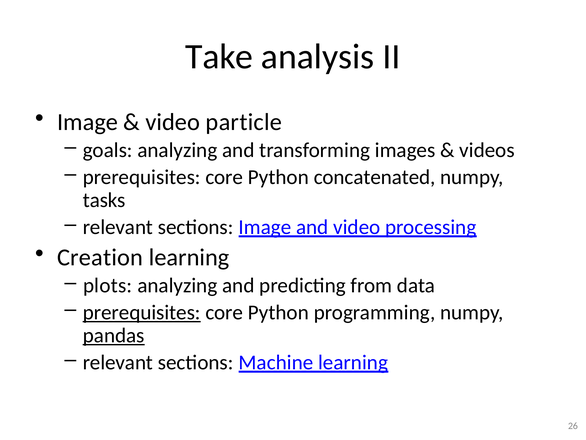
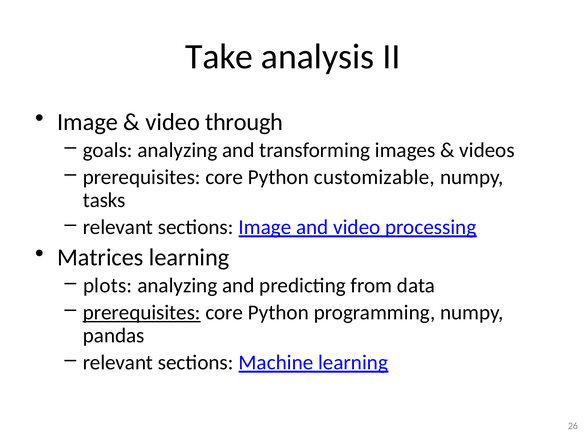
particle: particle -> through (244, 122)
concatenated: concatenated -> customizable (374, 177)
Creation: Creation -> Matrices (100, 257)
pandas underline: present -> none (114, 335)
